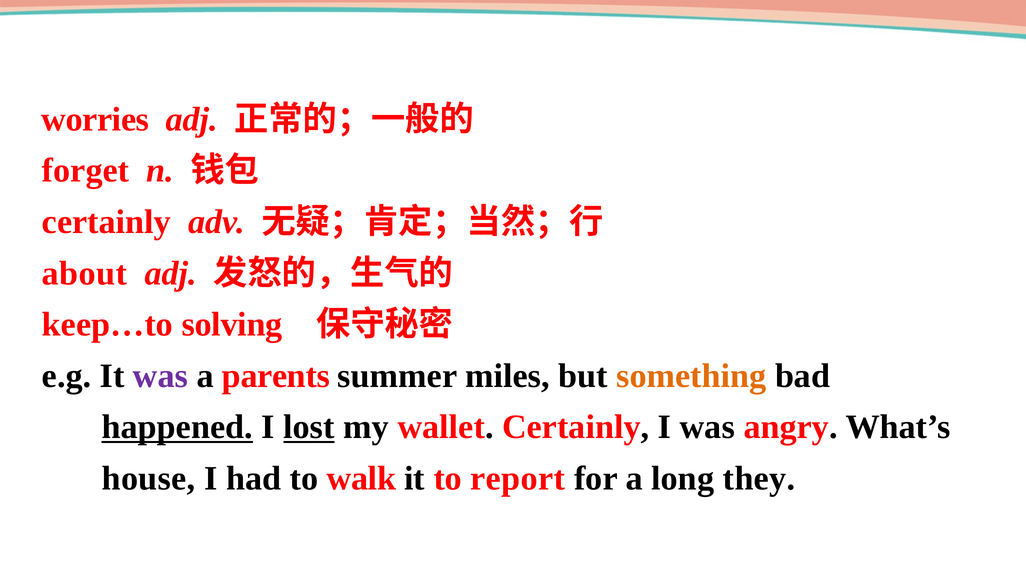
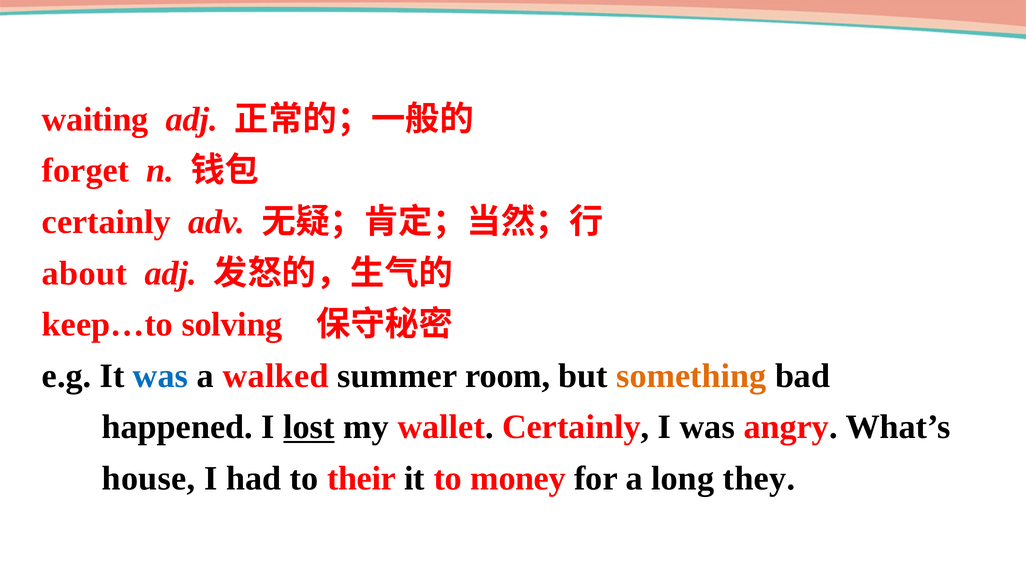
worries: worries -> waiting (95, 119)
was colour: purple -> blue (161, 376)
parents: parents -> walked (276, 376)
miles: miles -> room (508, 376)
happened underline: present -> none (177, 427)
walk: walk -> their (361, 478)
report: report -> money (518, 478)
